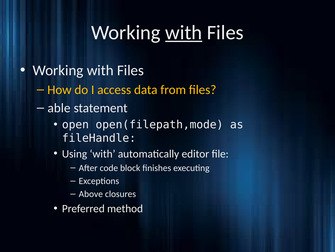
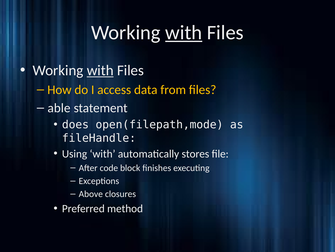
with underline: none -> present (100, 70)
open: open -> does (75, 124)
editor: editor -> stores (195, 153)
